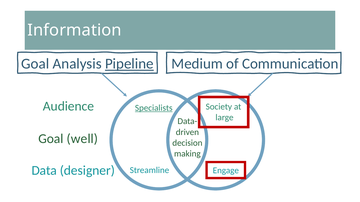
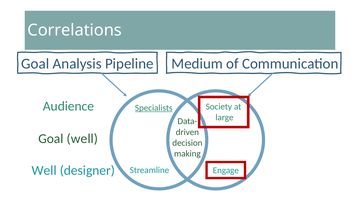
Information: Information -> Correlations (75, 30)
Pipeline underline: present -> none (129, 64)
Data: Data -> Well (44, 171)
